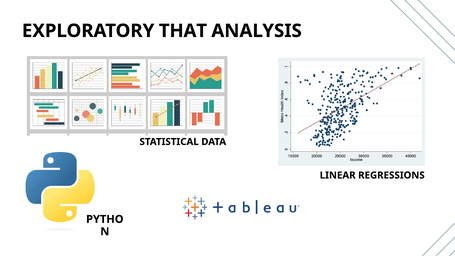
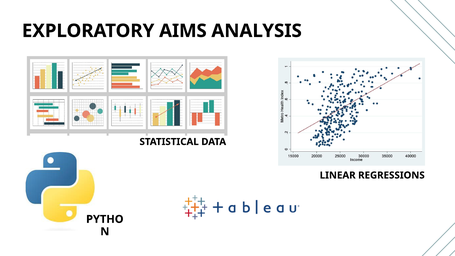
THAT: THAT -> AIMS (183, 31)
